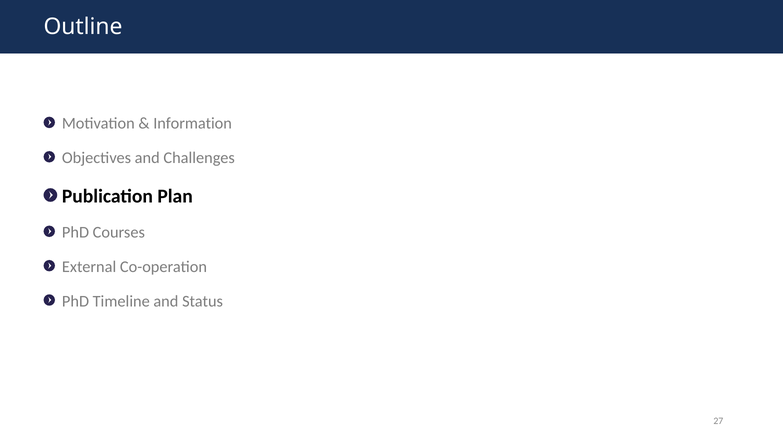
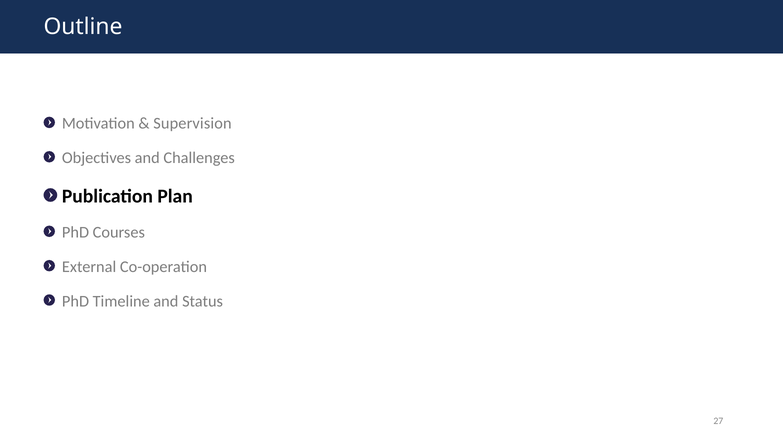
Information: Information -> Supervision (192, 123)
